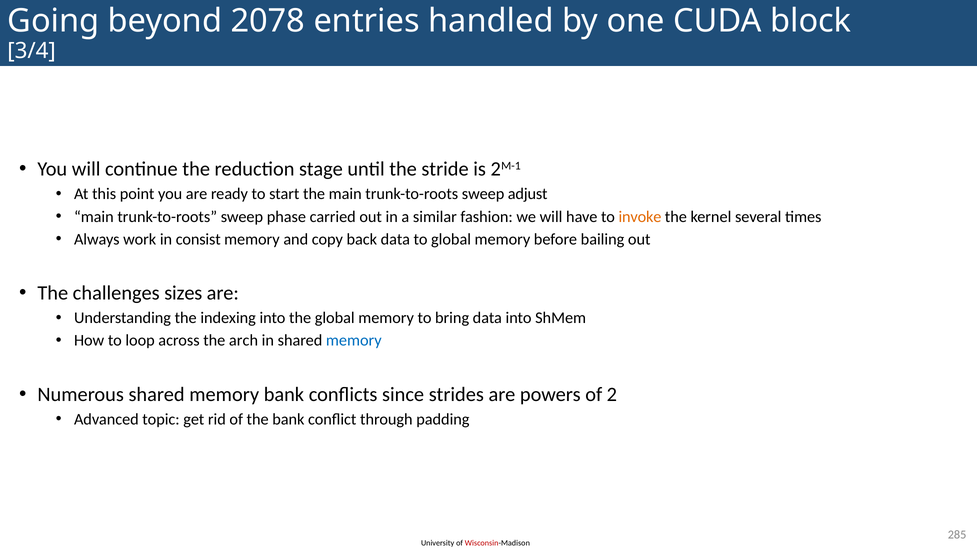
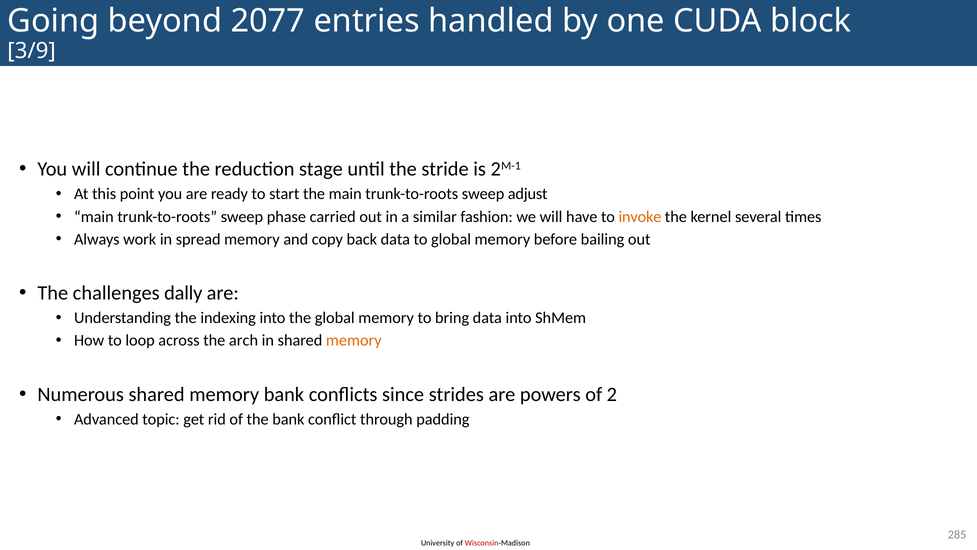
2078: 2078 -> 2077 (268, 21)
3/4: 3/4 -> 3/9 (32, 51)
consist: consist -> spread (198, 239)
sizes: sizes -> dally (183, 293)
memory colour: blue -> orange (354, 340)
